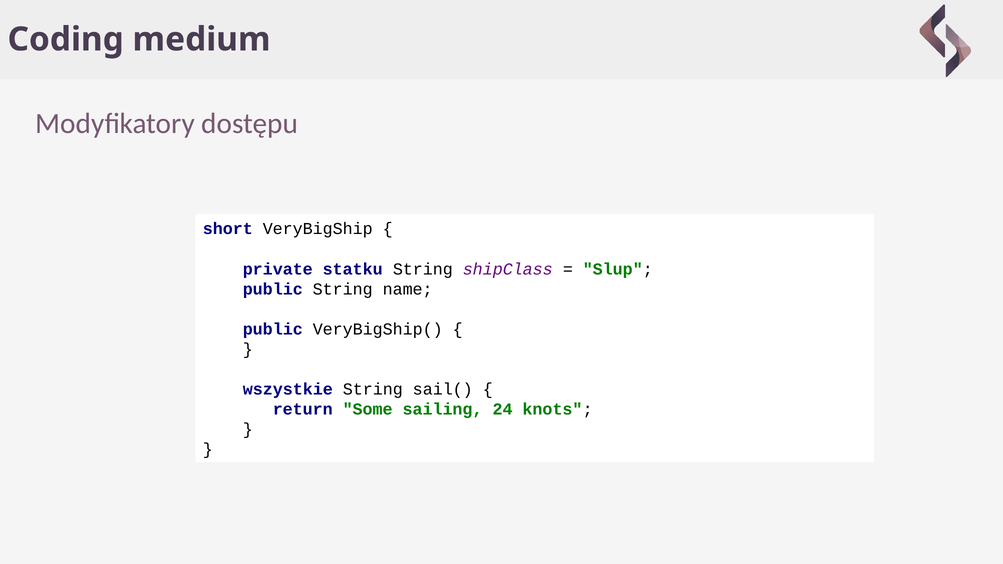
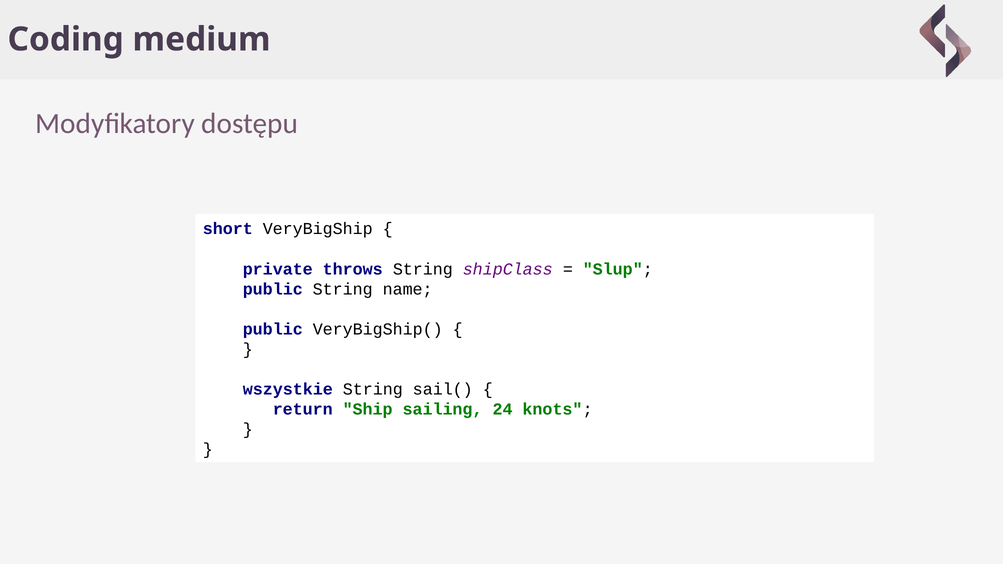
statku: statku -> throws (353, 269)
Some: Some -> Ship (368, 409)
